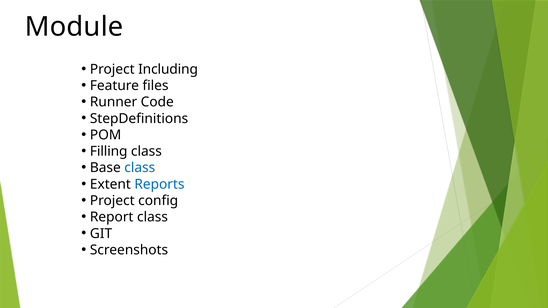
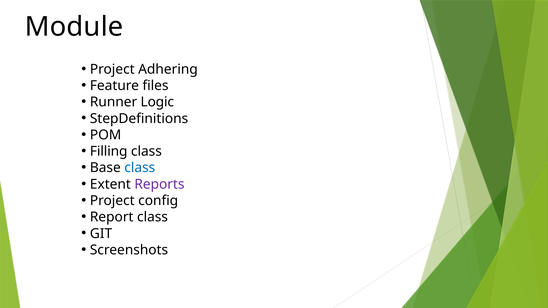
Including: Including -> Adhering (168, 69)
Code: Code -> Logic (157, 102)
Reports colour: blue -> purple (159, 184)
